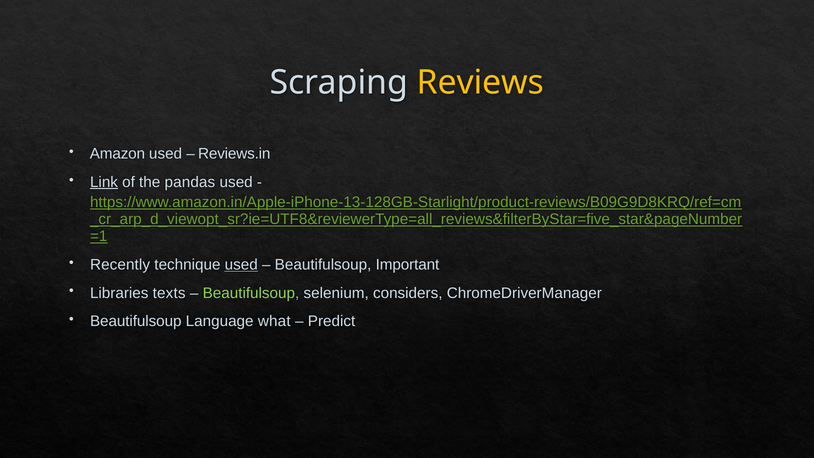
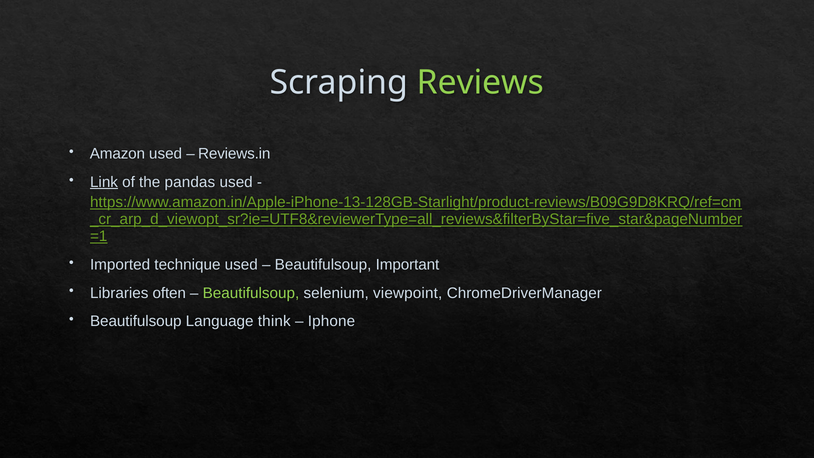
Reviews colour: yellow -> light green (480, 82)
Recently: Recently -> Imported (120, 265)
used underline: present -> none (241, 265)
texts: texts -> often (169, 293)
considers: considers -> viewpoint (408, 293)
what: what -> think (274, 321)
Predict: Predict -> Iphone (332, 321)
